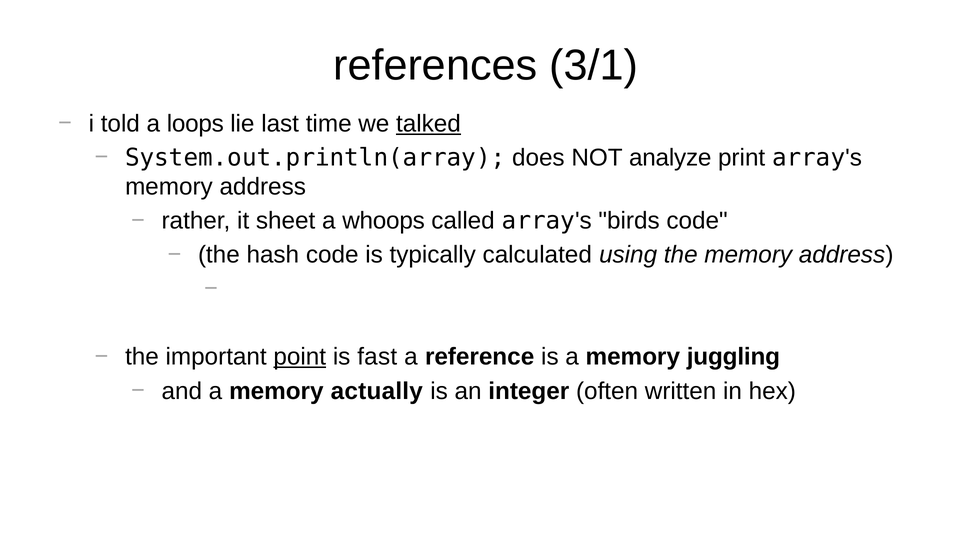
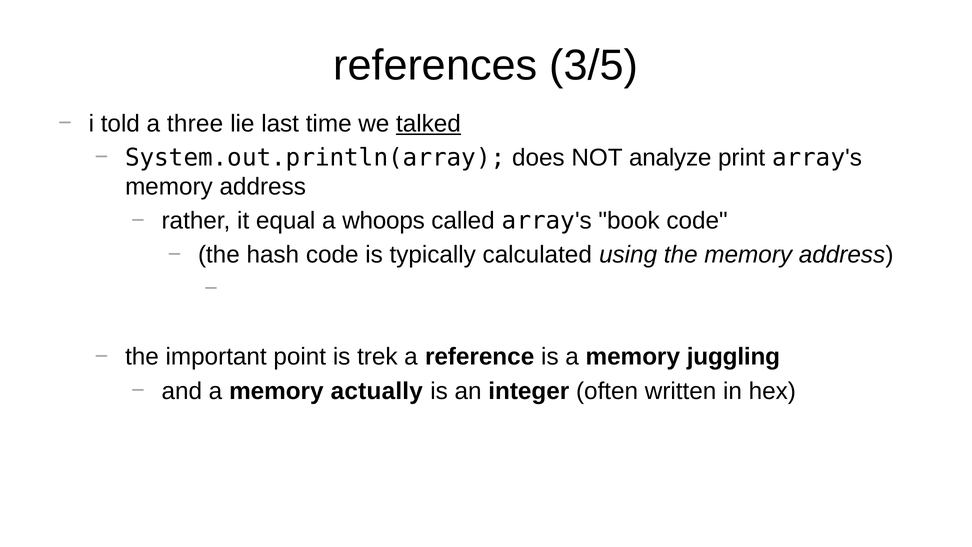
3/1: 3/1 -> 3/5 (594, 66)
loops: loops -> three (195, 124)
sheet: sheet -> equal (286, 221)
birds: birds -> book (629, 221)
point underline: present -> none (300, 357)
fast: fast -> trek (377, 357)
